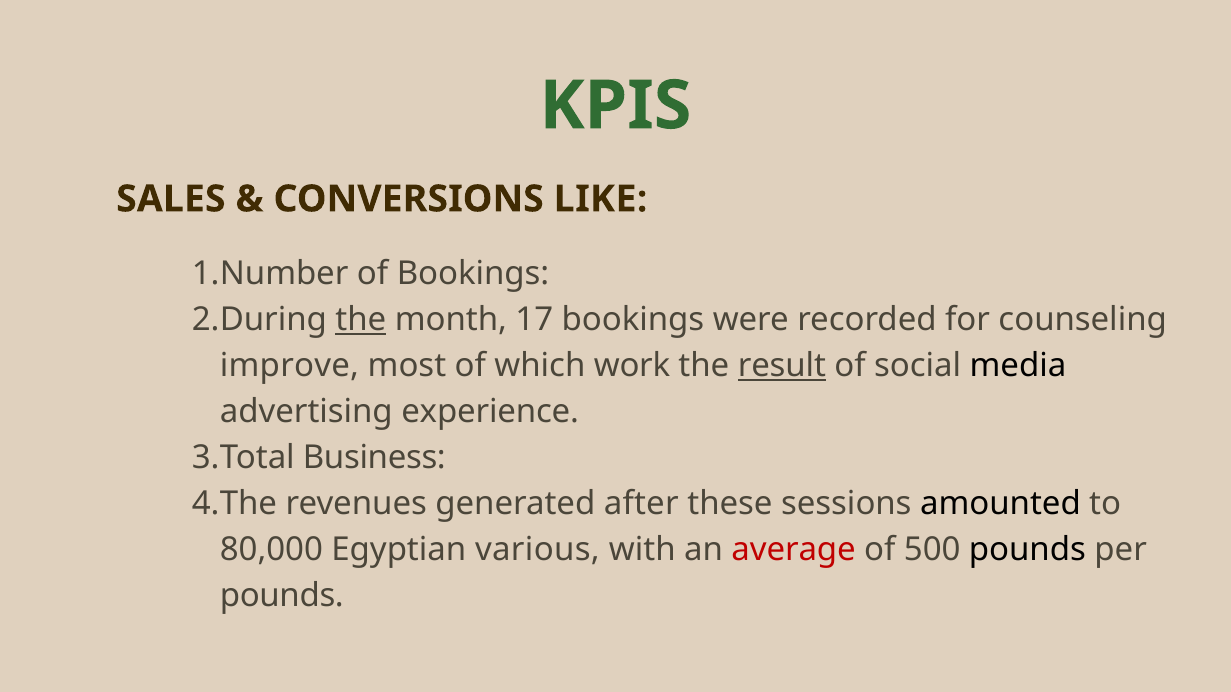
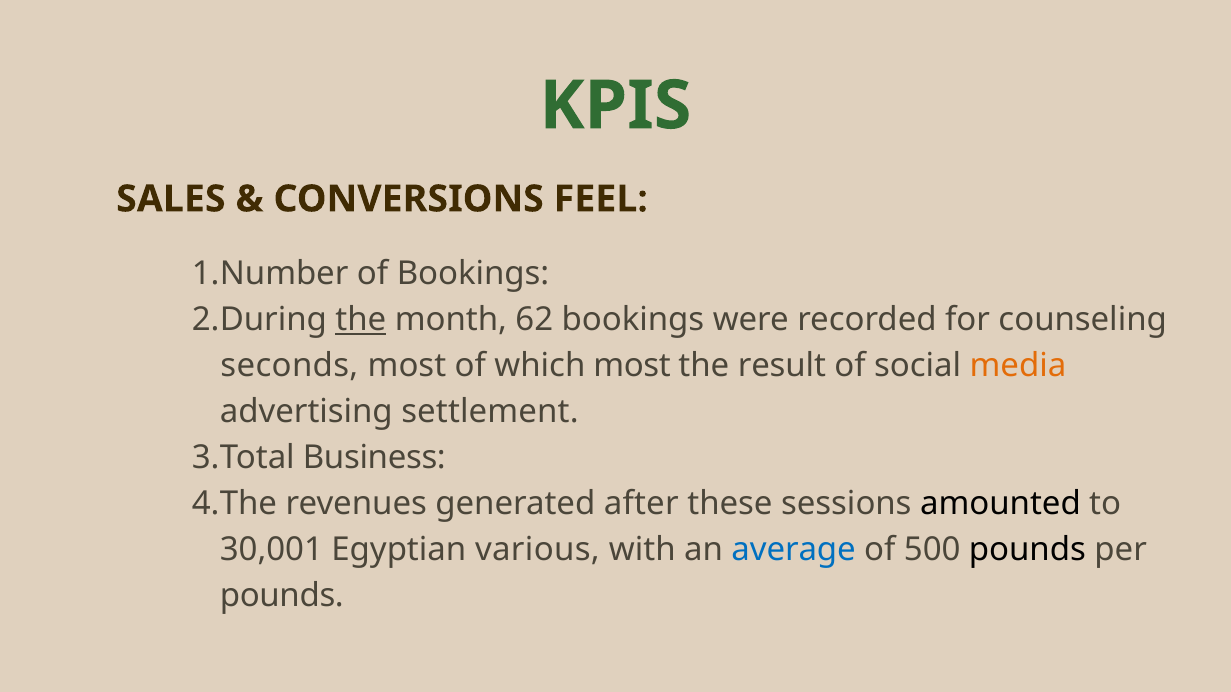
LIKE: LIKE -> FEEL (601, 199)
17: 17 -> 62 (534, 320)
improve: improve -> seconds (289, 366)
which work: work -> most (632, 366)
result underline: present -> none (782, 366)
media colour: black -> orange (1018, 366)
experience: experience -> settlement (490, 412)
80,000: 80,000 -> 30,001 (271, 550)
average colour: red -> blue (794, 550)
